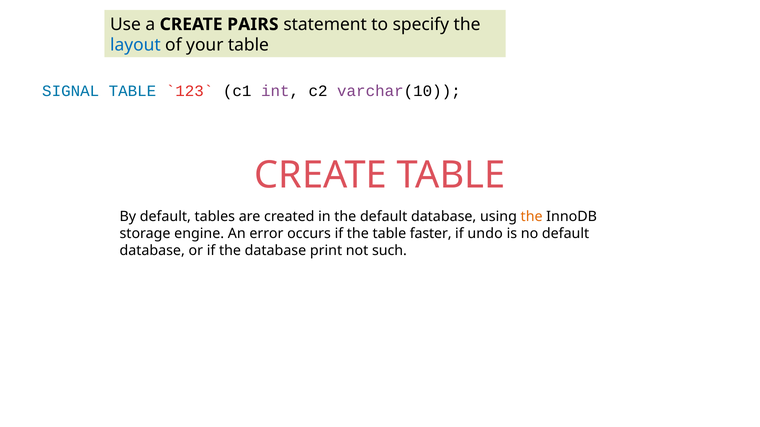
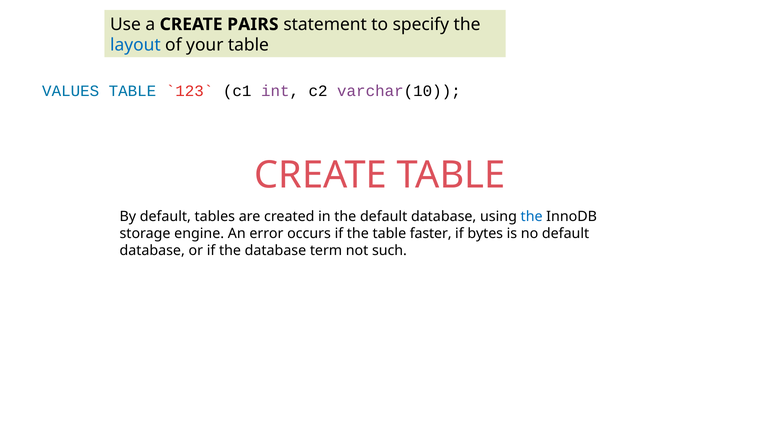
SIGNAL: SIGNAL -> VALUES (71, 91)
the colour: orange -> blue (532, 217)
undo: undo -> bytes (485, 234)
print: print -> term (326, 251)
